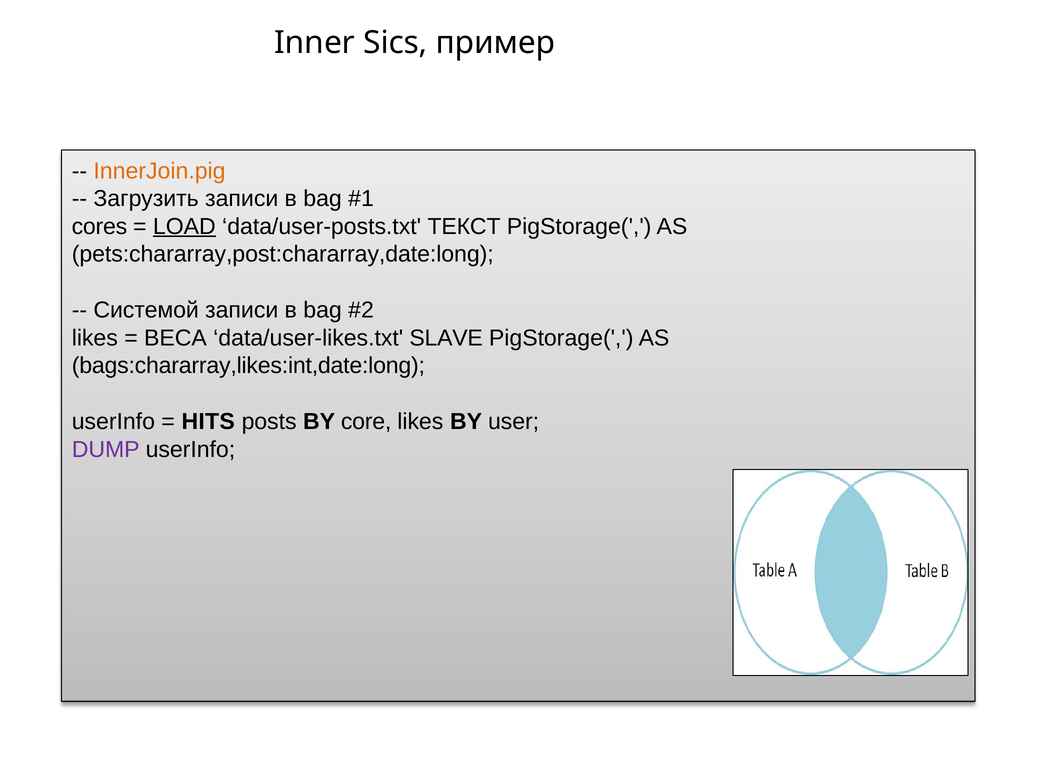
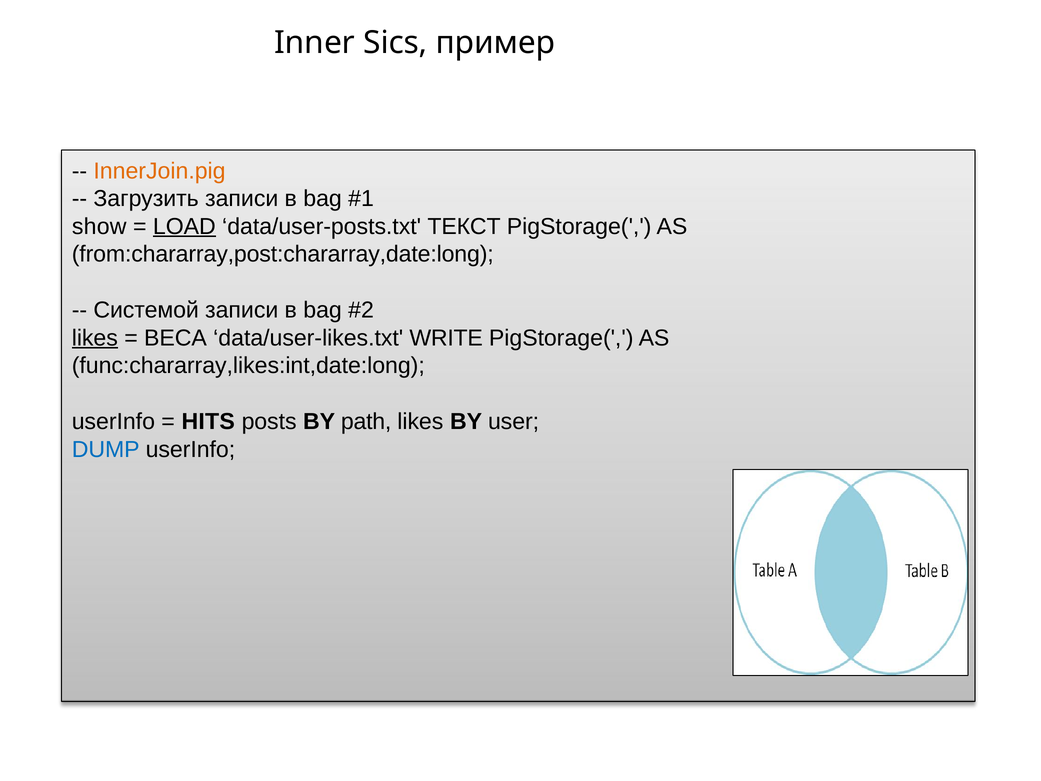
cores: cores -> show (99, 226)
pets:chararray,post:chararray,date:long: pets:chararray,post:chararray,date:long -> from:chararray,post:chararray,date:long (283, 254)
likes underline: none -> present (95, 338)
SLAVE: SLAVE -> WRITE (446, 338)
bags:chararray,likes:int,date:long: bags:chararray,likes:int,date:long -> func:chararray,likes:int,date:long (248, 366)
core: core -> path (366, 422)
DUMP colour: purple -> blue (106, 449)
